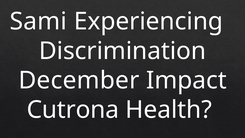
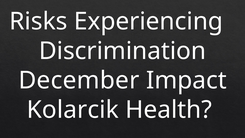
Sami: Sami -> Risks (38, 21)
Cutrona: Cutrona -> Kolarcik (73, 110)
